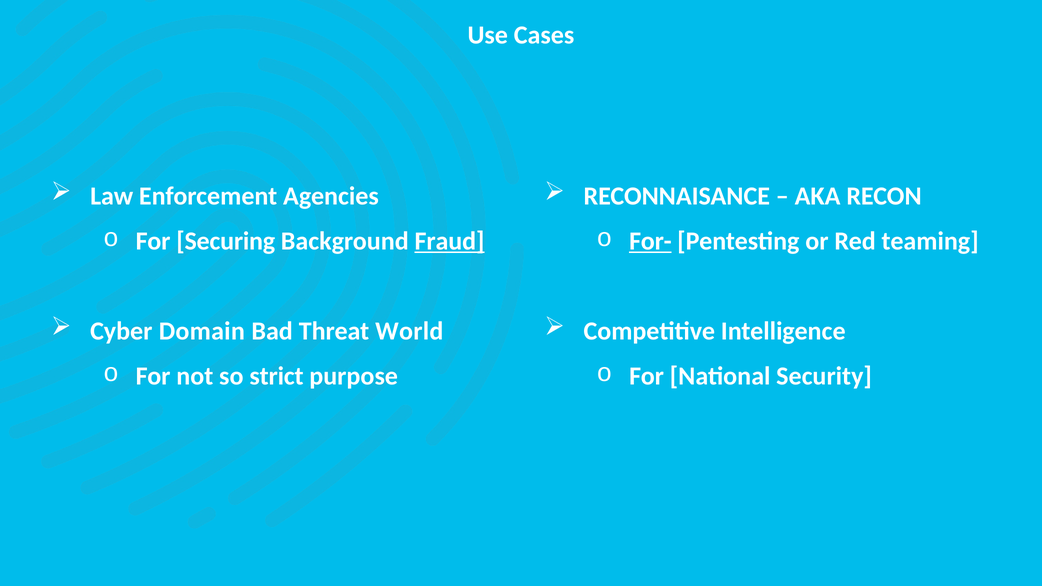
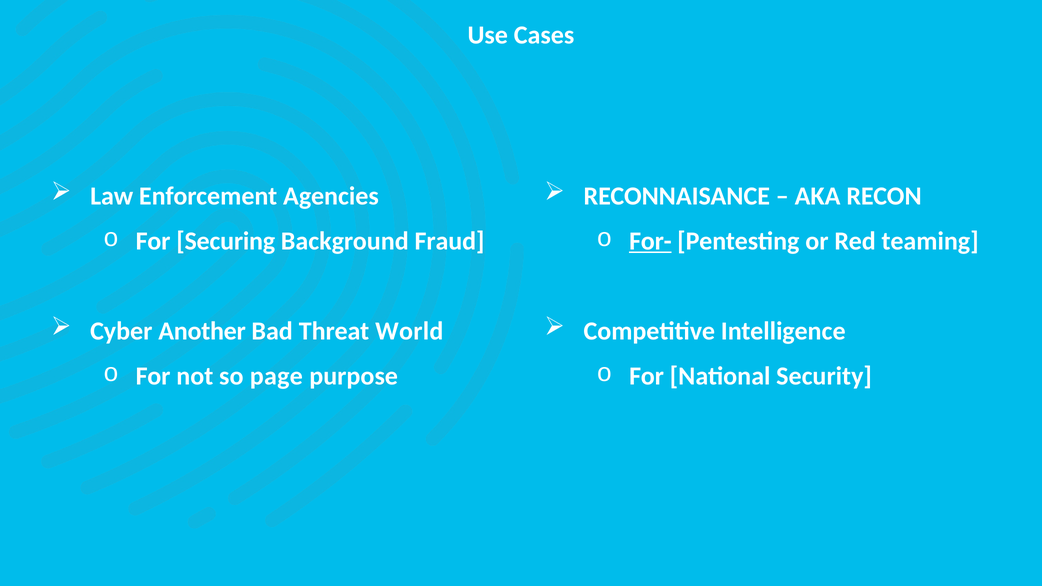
Fraud underline: present -> none (450, 241)
Domain: Domain -> Another (202, 331)
strict: strict -> page (276, 376)
